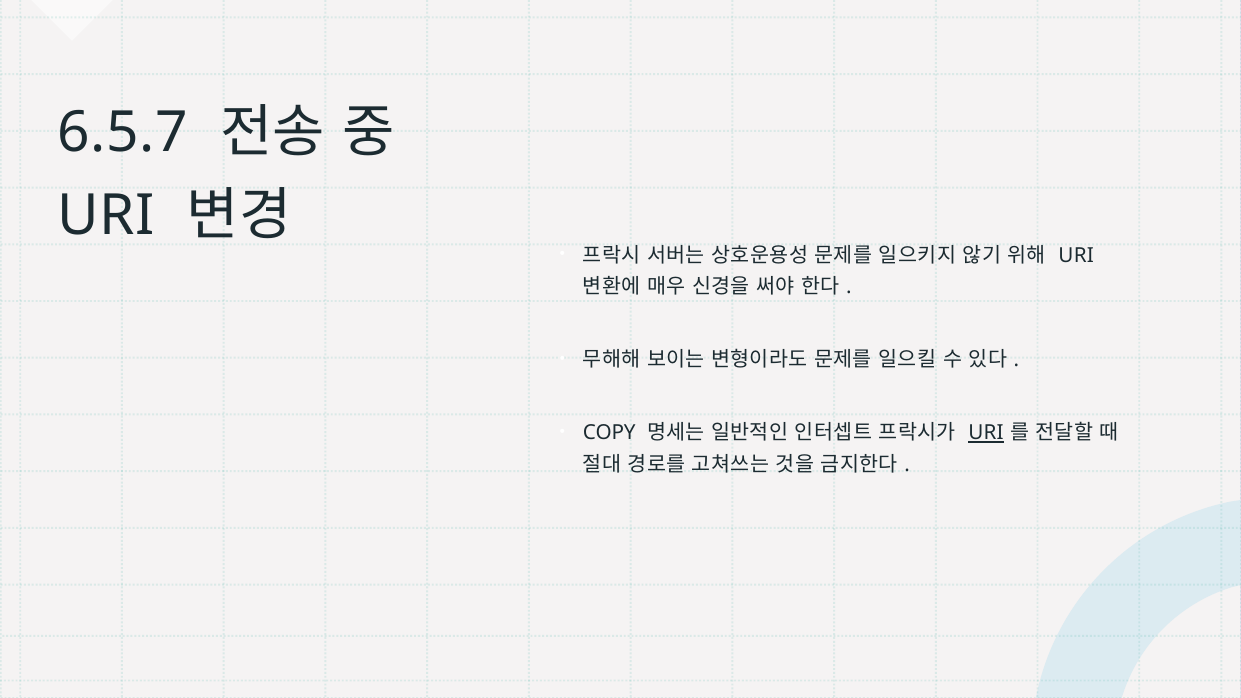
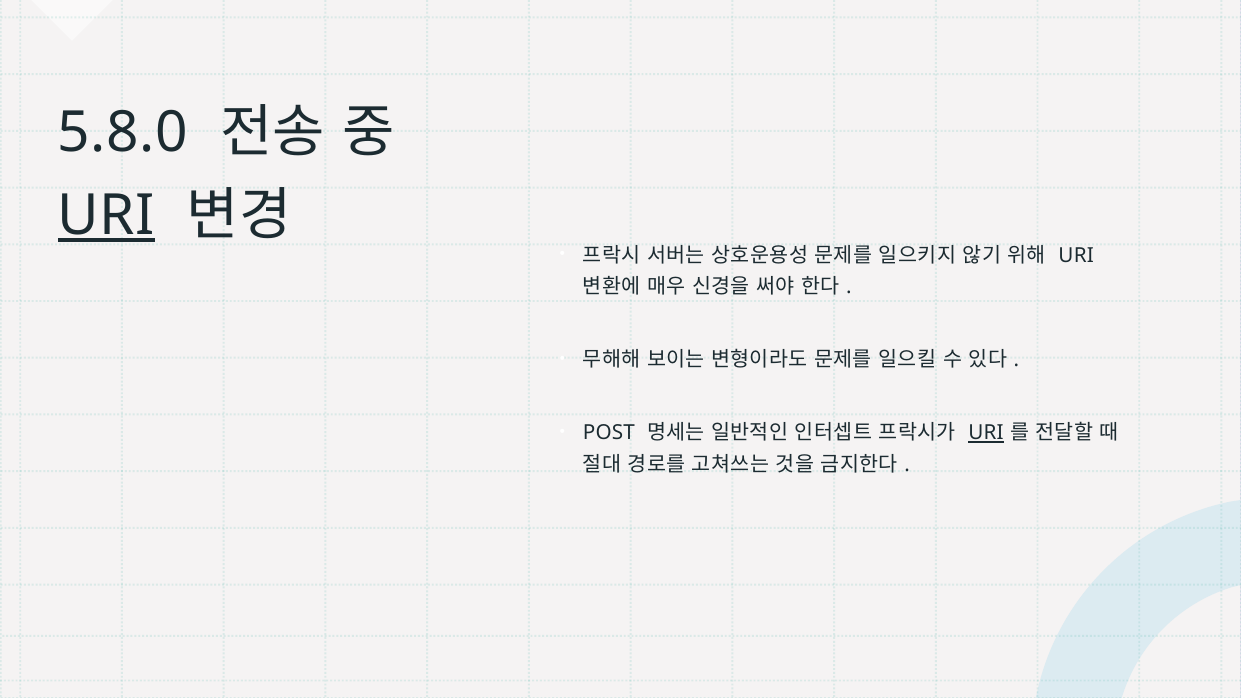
6.5.7: 6.5.7 -> 5.8.0 (123, 133)
URI underline: none -> present (106, 215)
COPY: COPY -> POST (609, 433)
